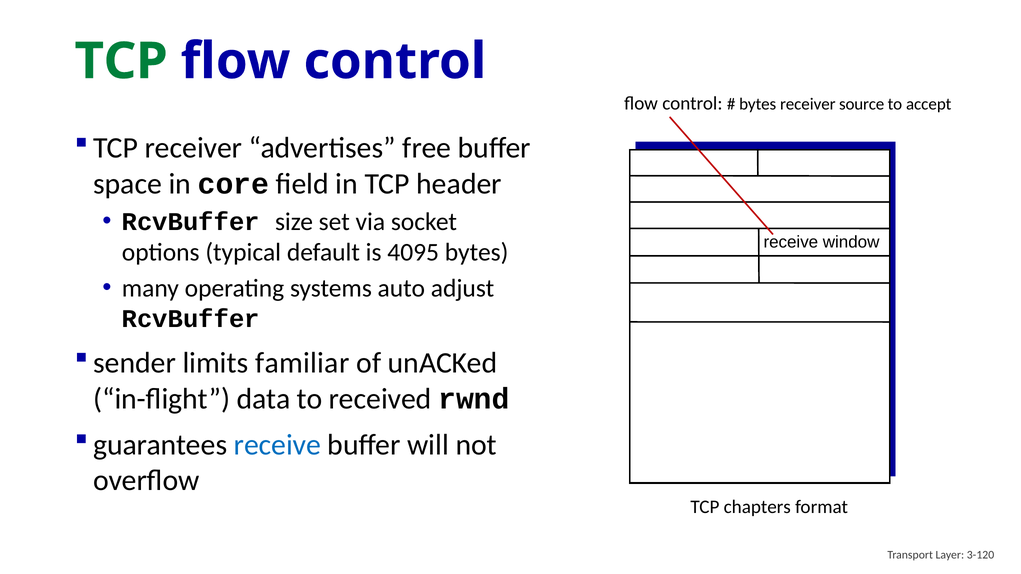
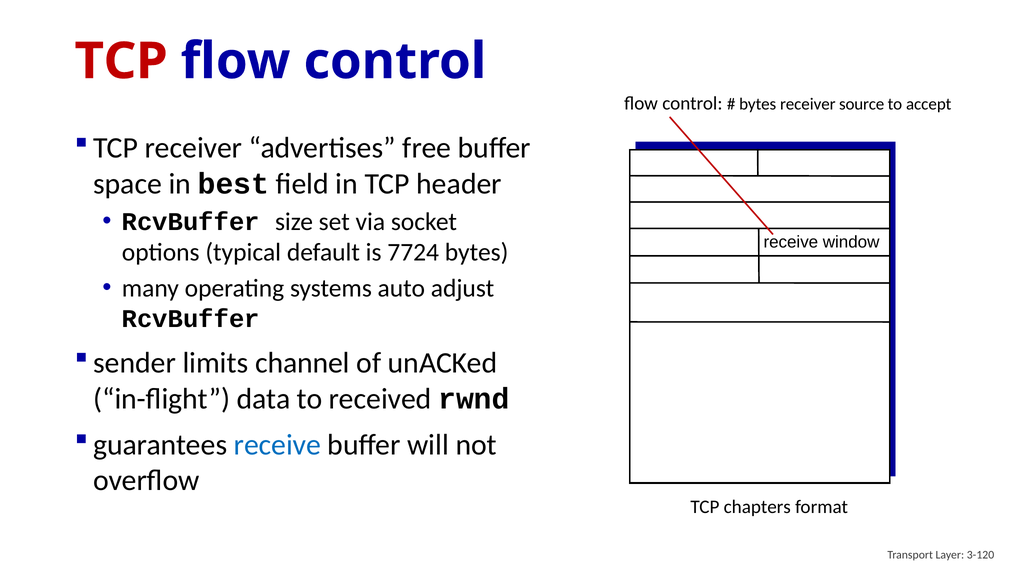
TCP colour: green -> red (121, 61)
core: core -> best (233, 184)
4095: 4095 -> 7724 (413, 253)
familiar: familiar -> channel (302, 363)
